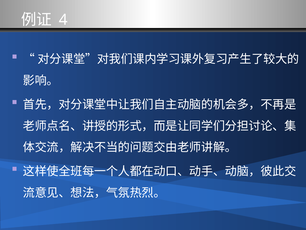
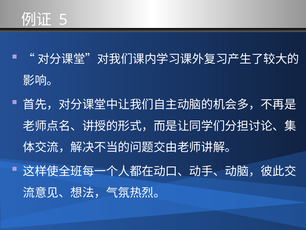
4: 4 -> 5 (63, 20)
